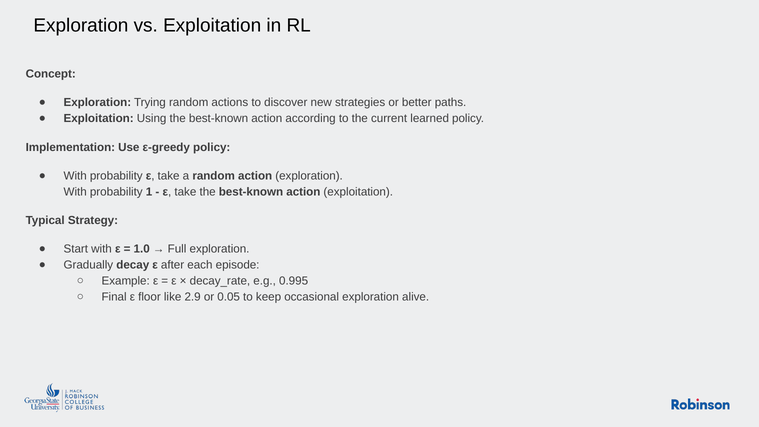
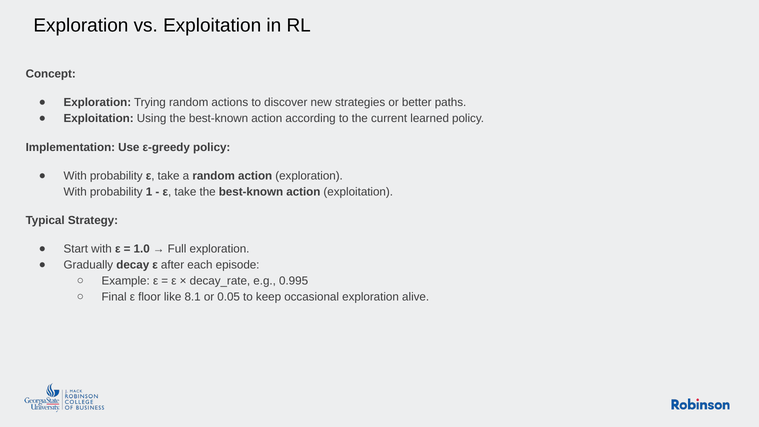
2.9: 2.9 -> 8.1 (193, 297)
